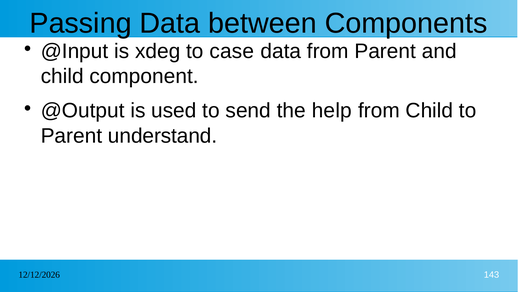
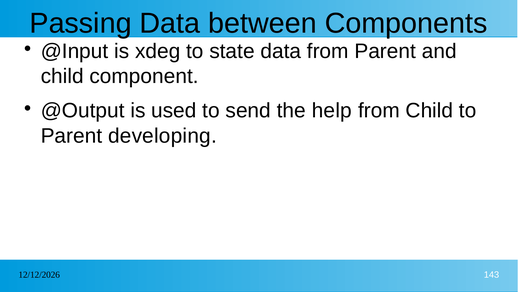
case: case -> state (232, 51)
understand: understand -> developing (162, 135)
